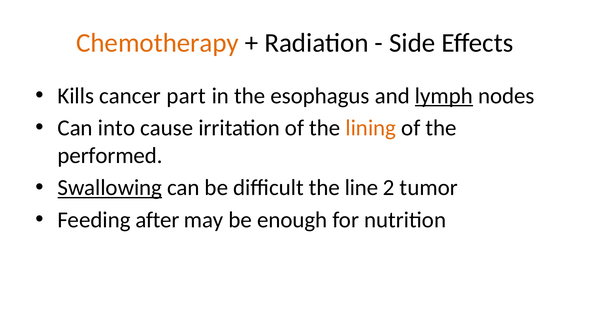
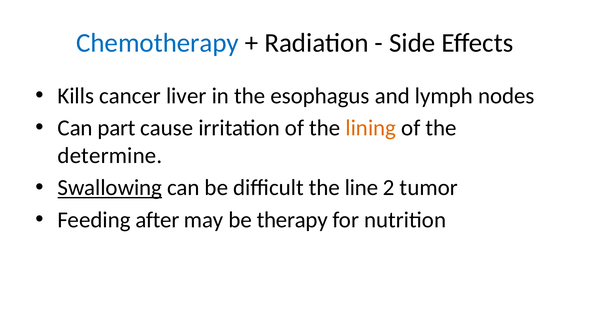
Chemotherapy colour: orange -> blue (157, 43)
part: part -> liver (186, 96)
lymph underline: present -> none (444, 96)
into: into -> part (117, 128)
performed: performed -> determine (110, 155)
enough: enough -> therapy (292, 220)
